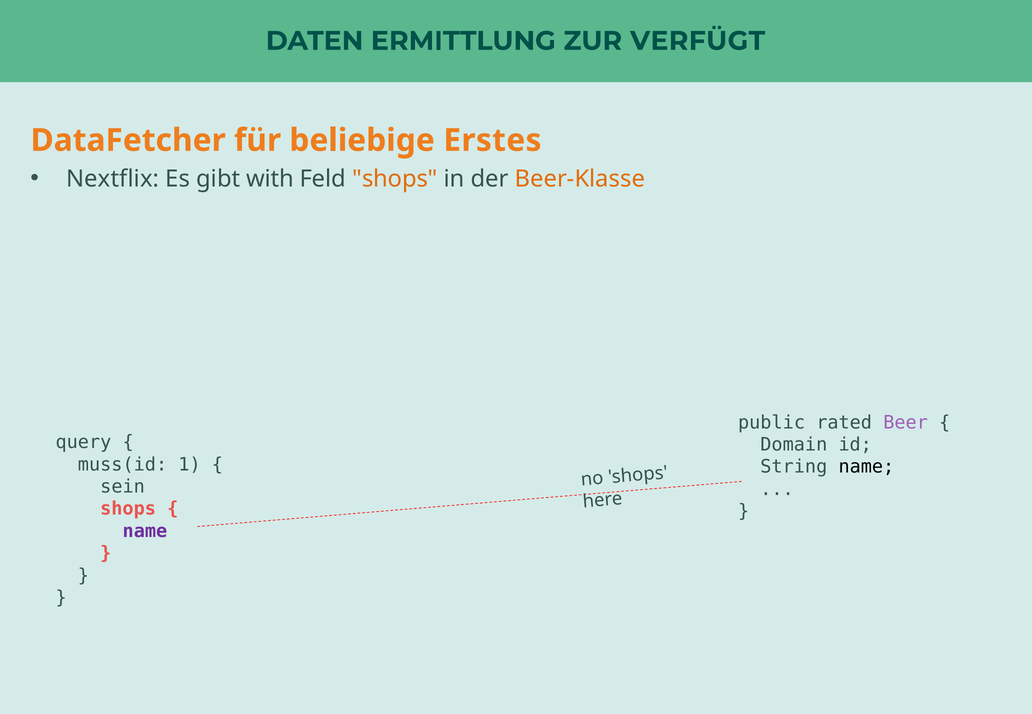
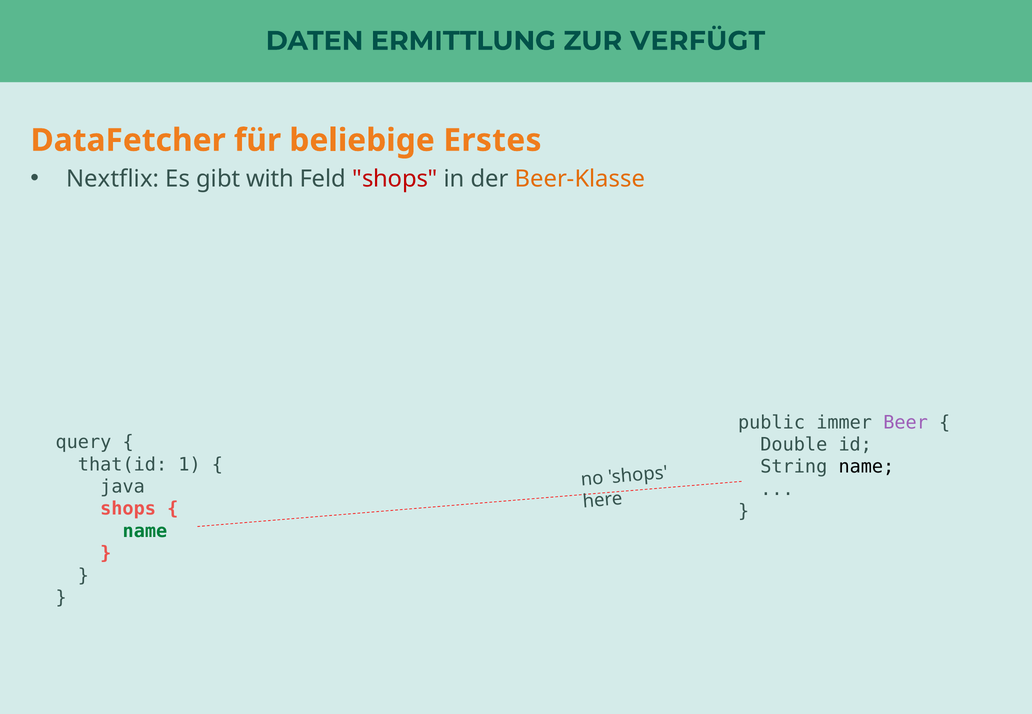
shops colour: orange -> red (395, 179)
rated: rated -> immer (844, 423)
Domain: Domain -> Double (794, 445)
muss(id: muss(id -> that(id (123, 465)
sein: sein -> java (123, 487)
name colour: purple -> green (145, 531)
